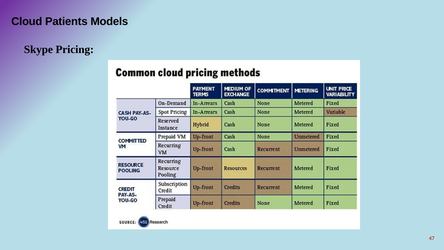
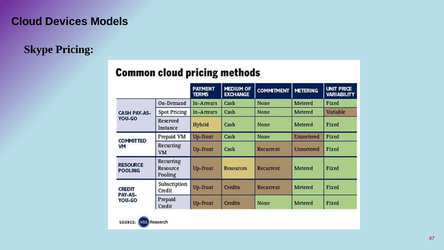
Patients: Patients -> Devices (66, 21)
